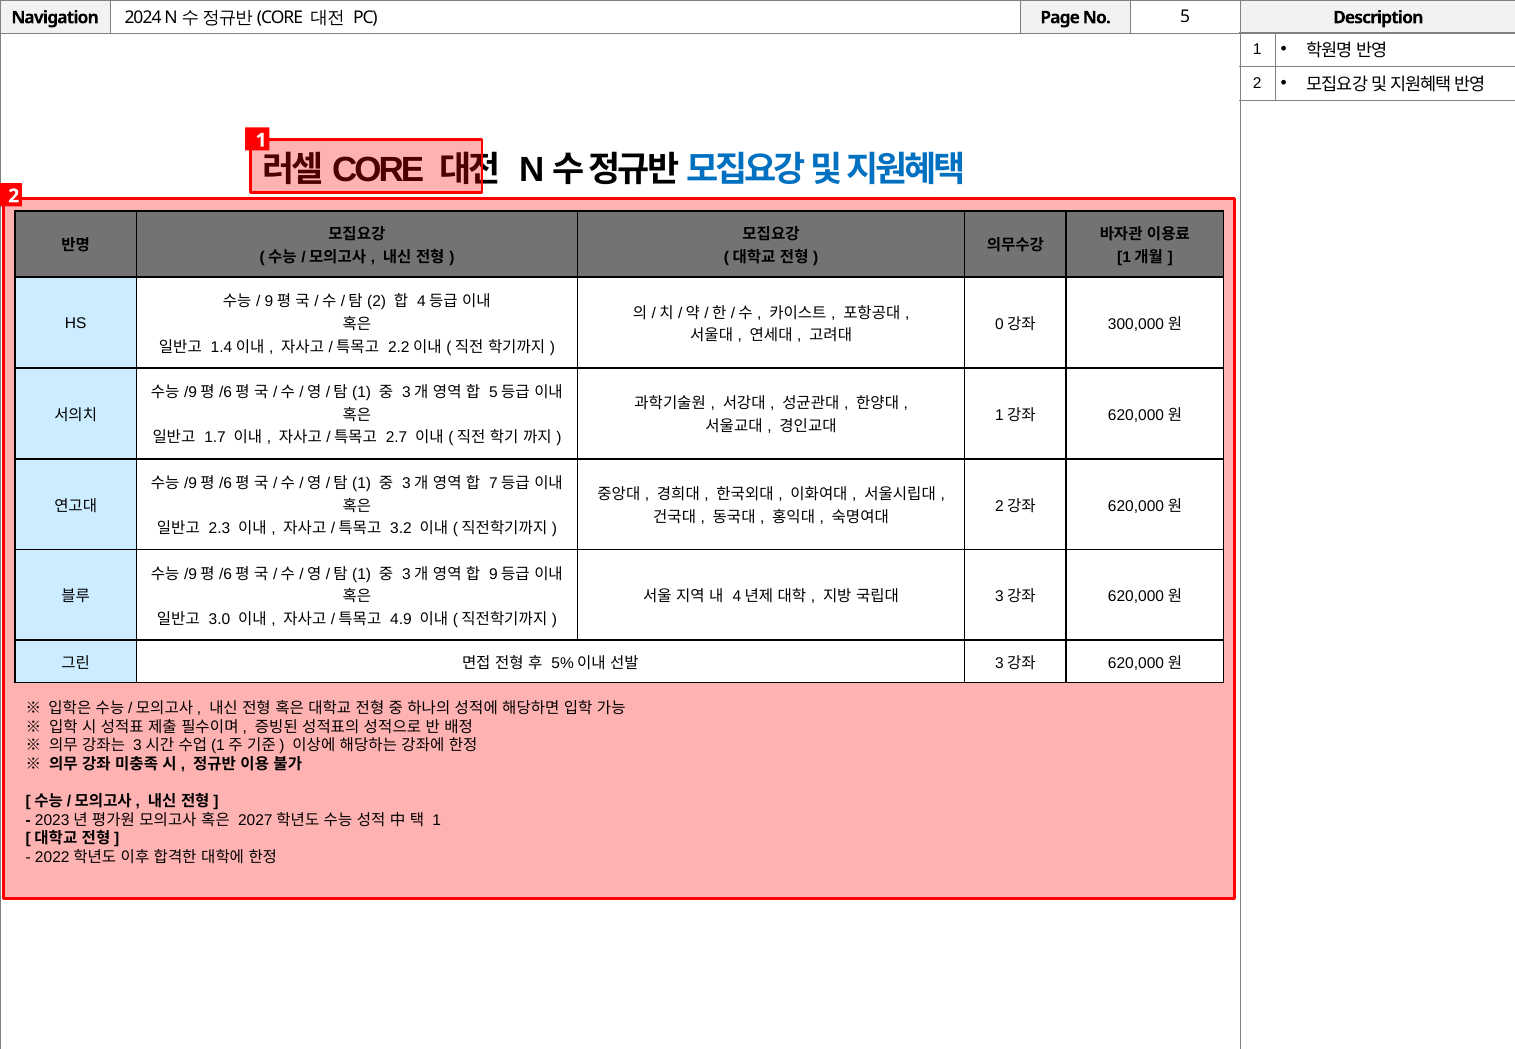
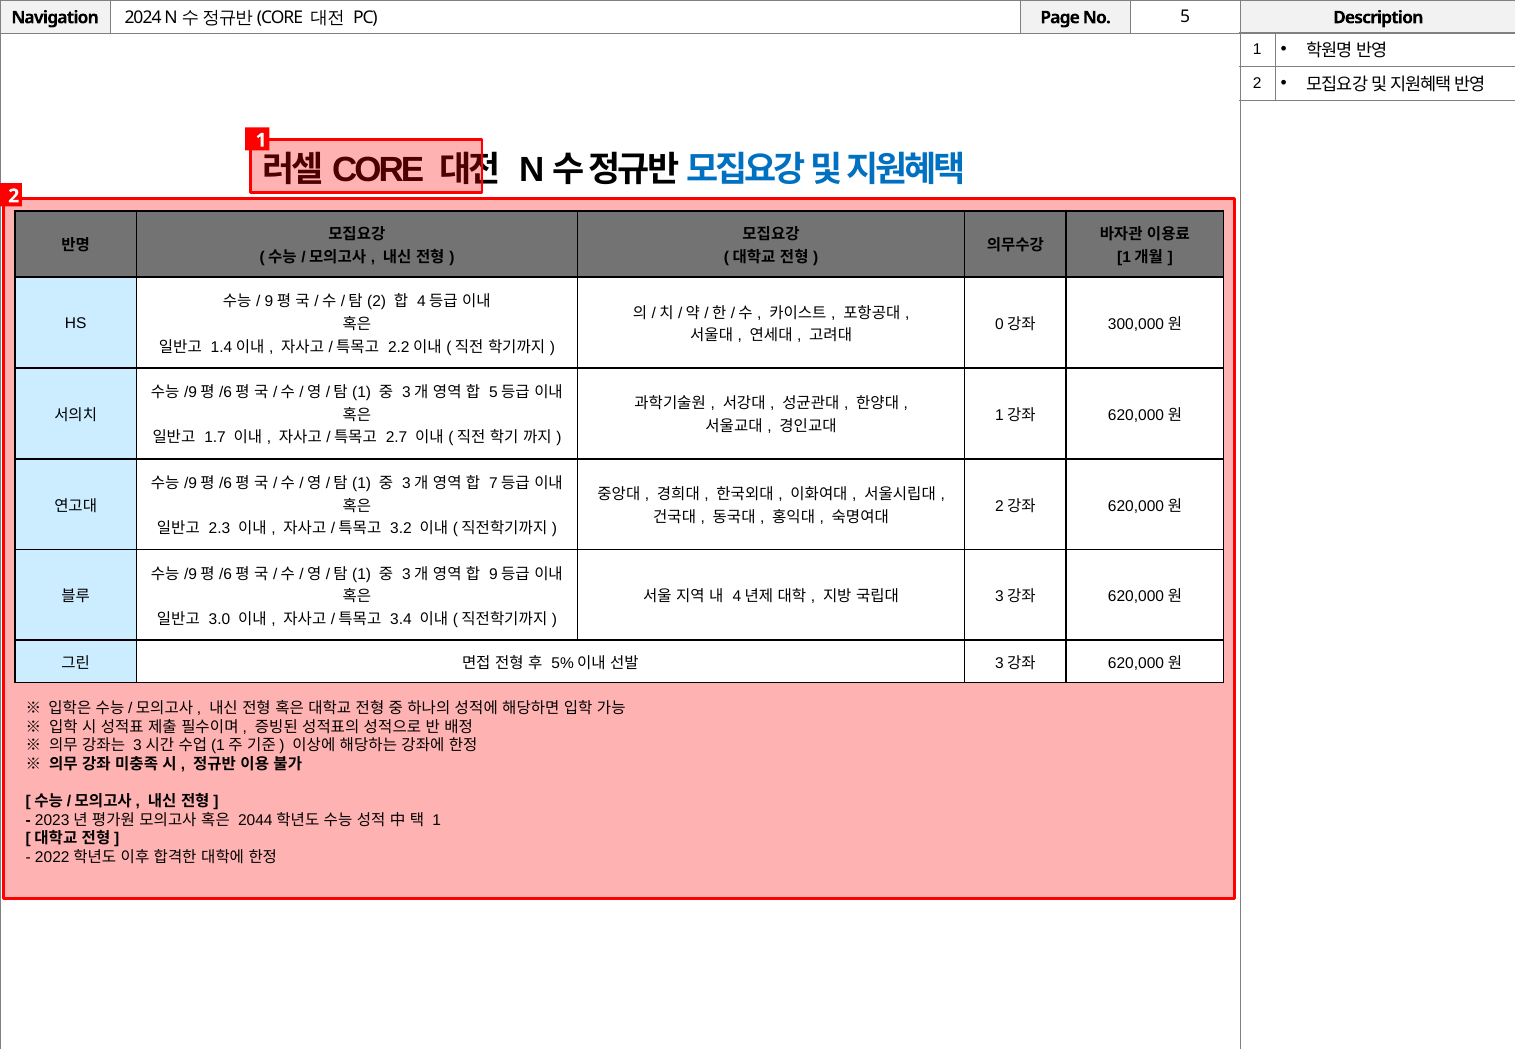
4.9: 4.9 -> 3.4 (401, 619)
2027: 2027 -> 2044 (255, 820)
